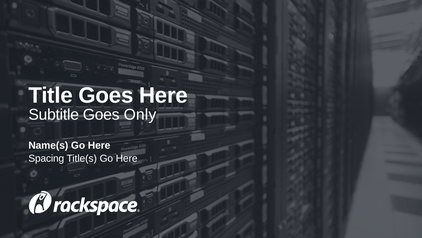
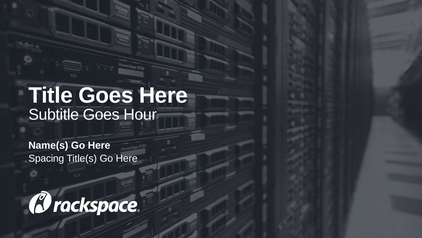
Only: Only -> Hour (140, 115)
